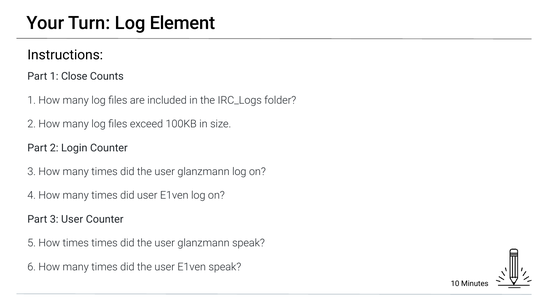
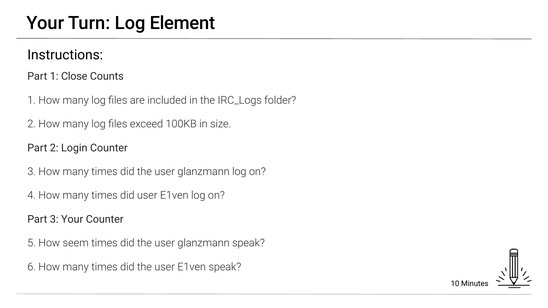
3 User: User -> Your (72, 219)
How times: times -> seem (76, 243)
